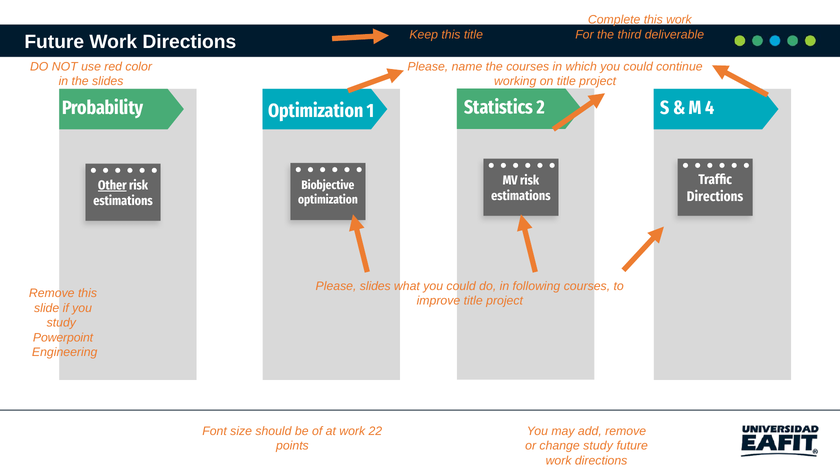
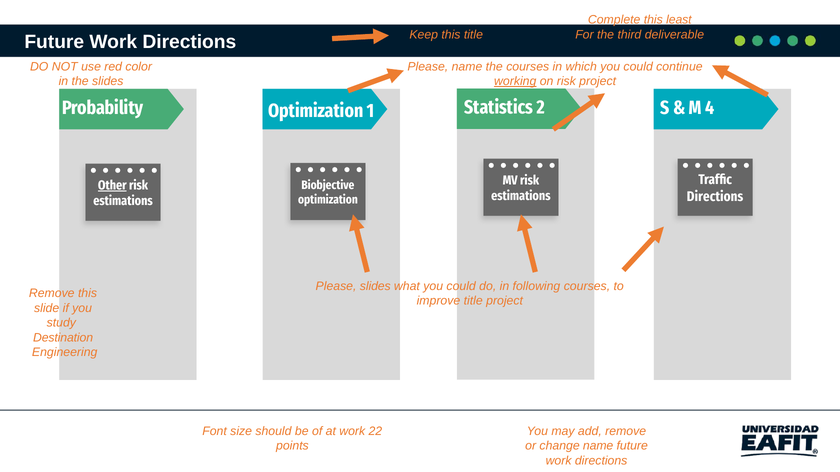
this work: work -> least (679, 20)
working underline: none -> present (515, 81)
on title: title -> risk (566, 81)
Powerpoint: Powerpoint -> Destination (63, 338)
change study: study -> name (598, 446)
